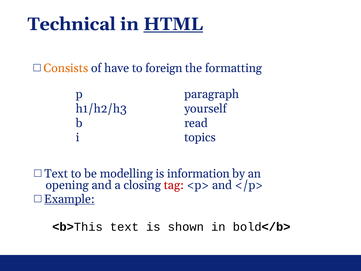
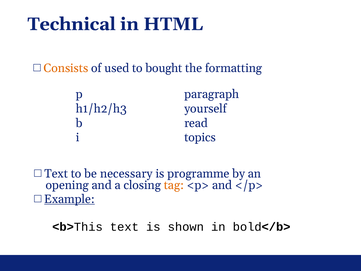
HTML underline: present -> none (173, 24)
have: have -> used (117, 68)
foreign: foreign -> bought (164, 68)
modelling: modelling -> necessary (126, 173)
information: information -> programme (198, 173)
tag colour: red -> orange (174, 185)
